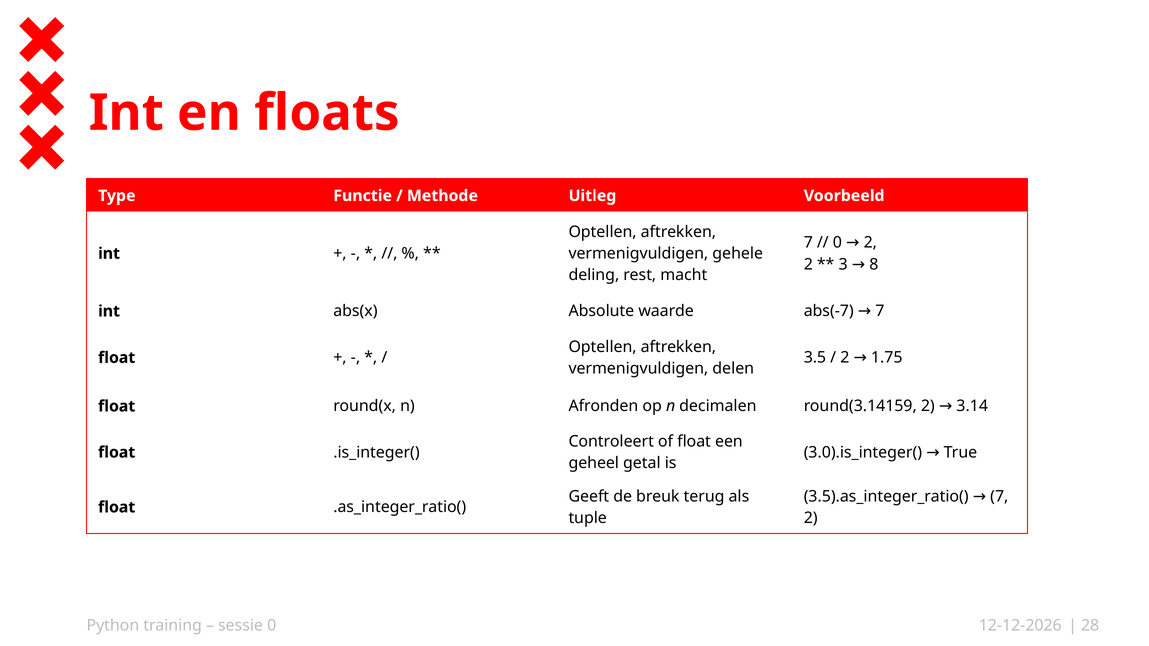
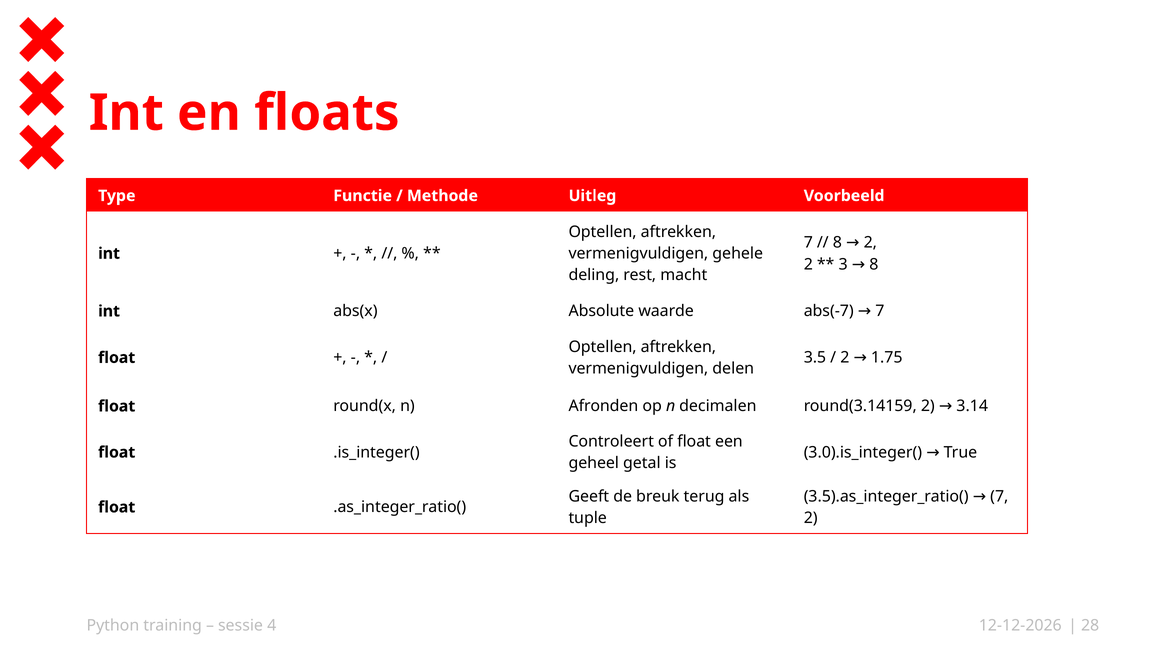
0: 0 -> 8 (837, 243)
sessie 0: 0 -> 4 (272, 626)
